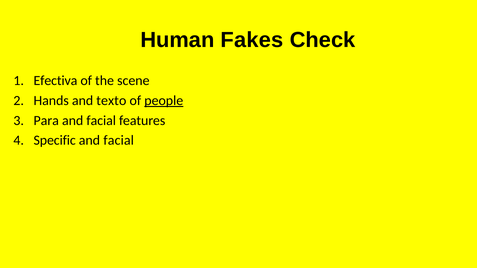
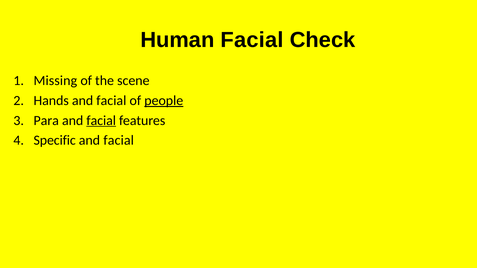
Human Fakes: Fakes -> Facial (252, 40)
Efectiva: Efectiva -> Missing (55, 81)
Hands and texto: texto -> facial (111, 101)
facial underline: none -> present (101, 121)
